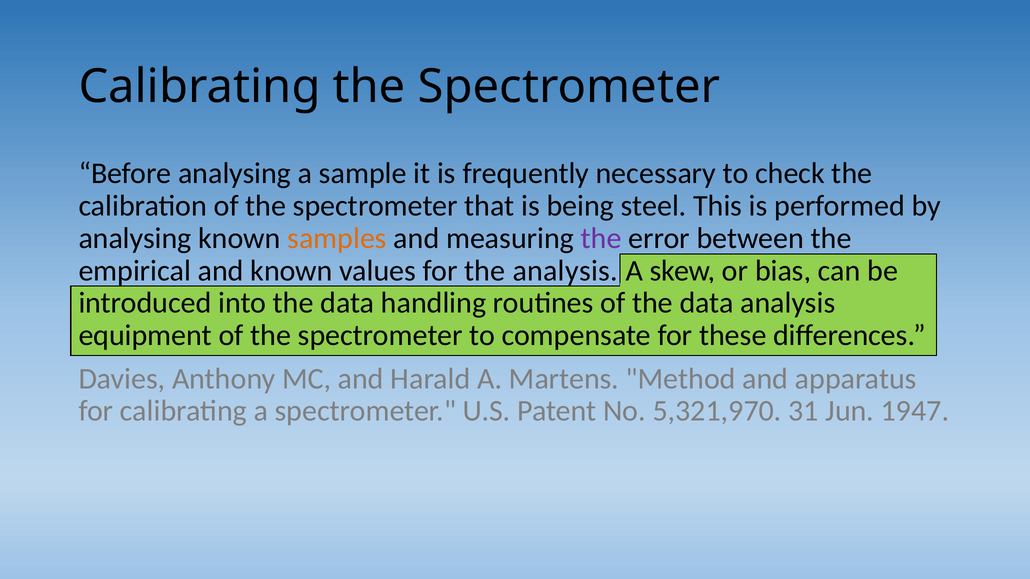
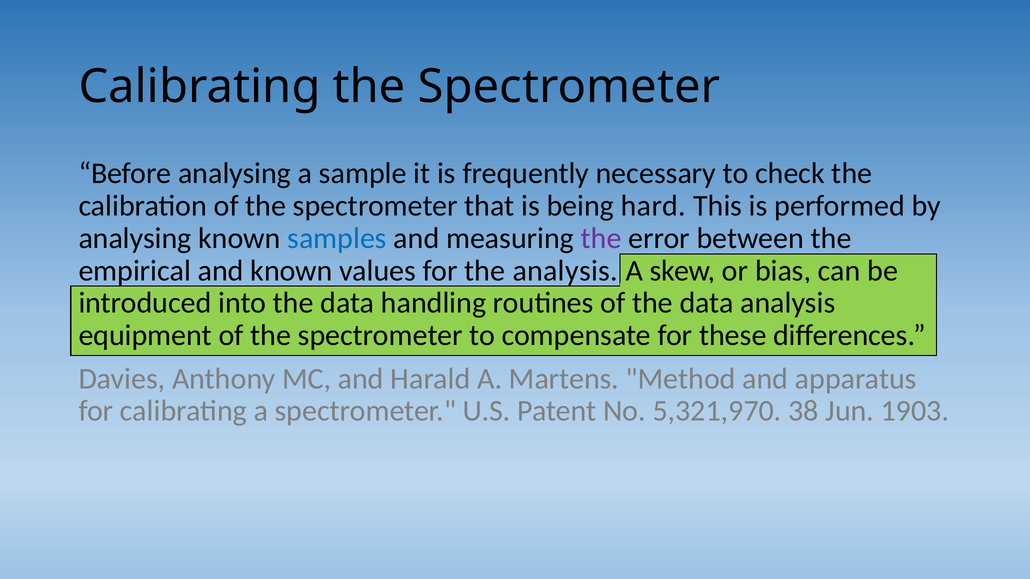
steel: steel -> hard (653, 206)
samples colour: orange -> blue (337, 238)
31: 31 -> 38 (803, 411)
1947: 1947 -> 1903 (915, 411)
